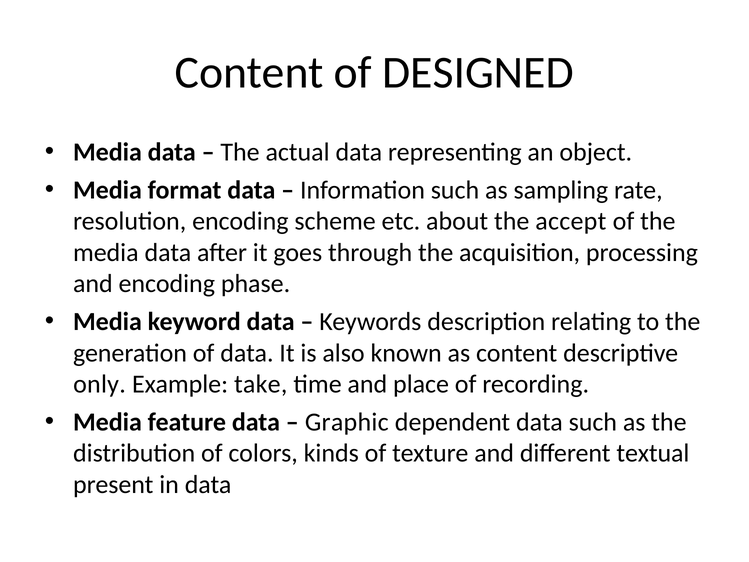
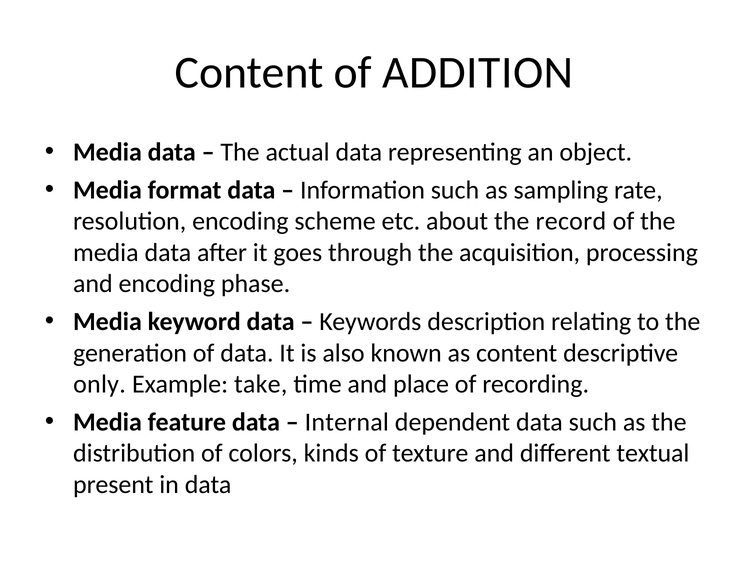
DESIGNED: DESIGNED -> ADDITION (478, 73)
accept: accept -> record (571, 221)
Graphic: Graphic -> Internal (347, 422)
